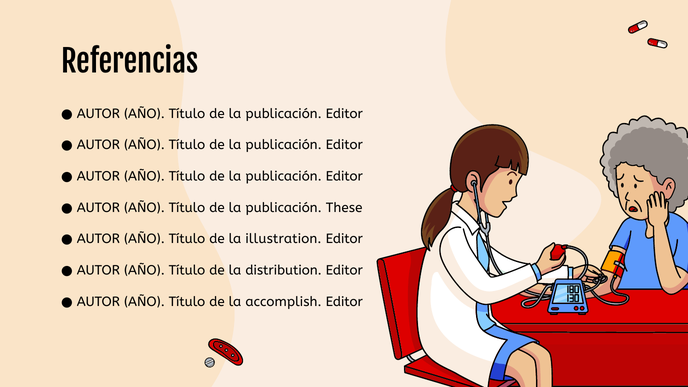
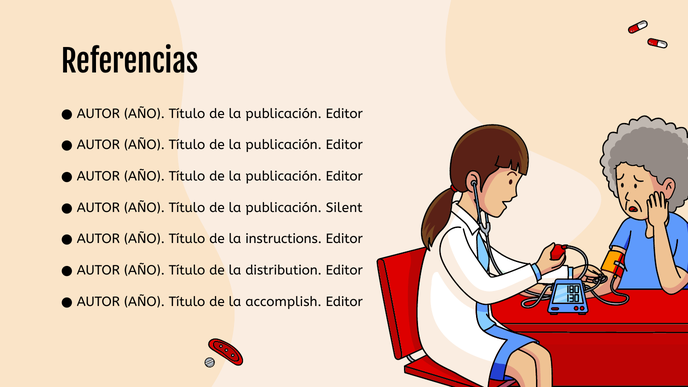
These: These -> Silent (344, 208)
illustration: illustration -> instructions (284, 239)
